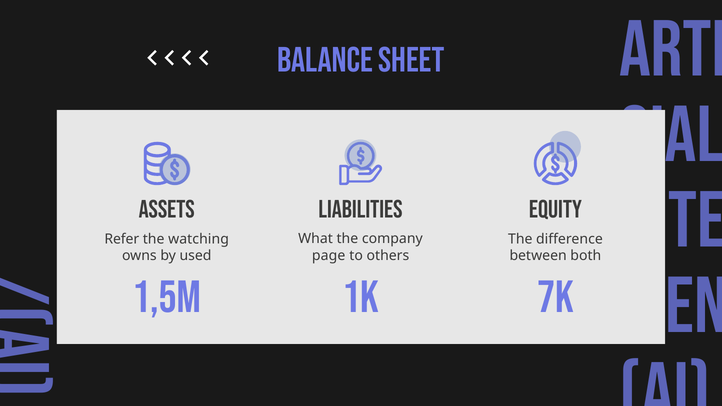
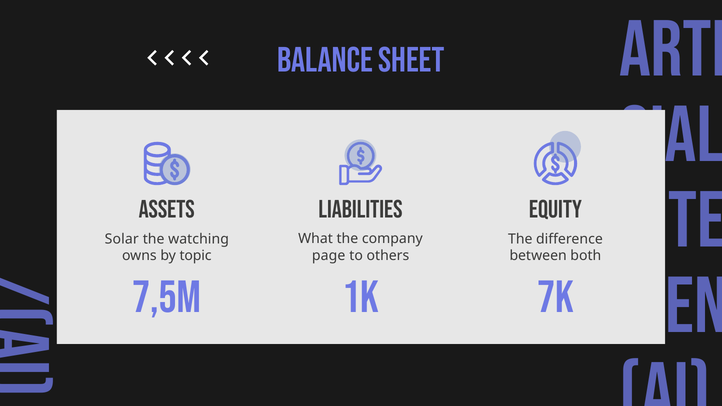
Refer: Refer -> Solar (122, 239)
used: used -> topic (196, 256)
1,5M: 1,5M -> 7,5M (167, 297)
